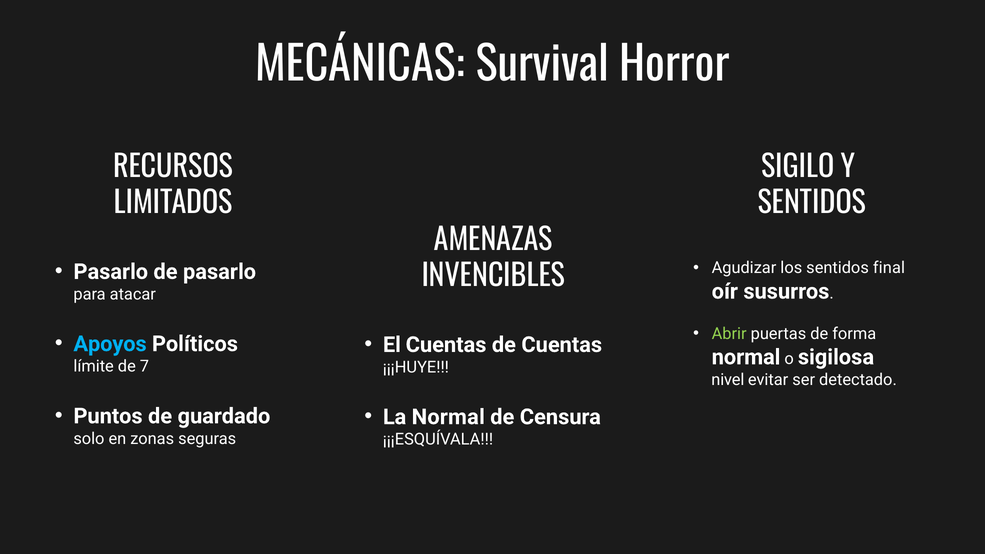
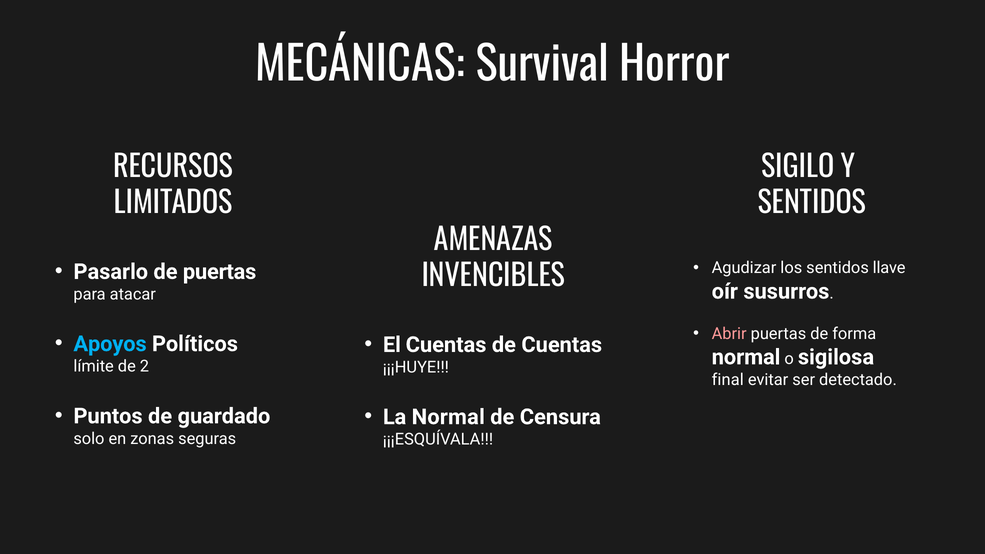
final: final -> llave (889, 268)
de pasarlo: pasarlo -> puertas (220, 272)
Abrir colour: light green -> pink (729, 334)
7: 7 -> 2 (144, 367)
nivel: nivel -> final (728, 380)
